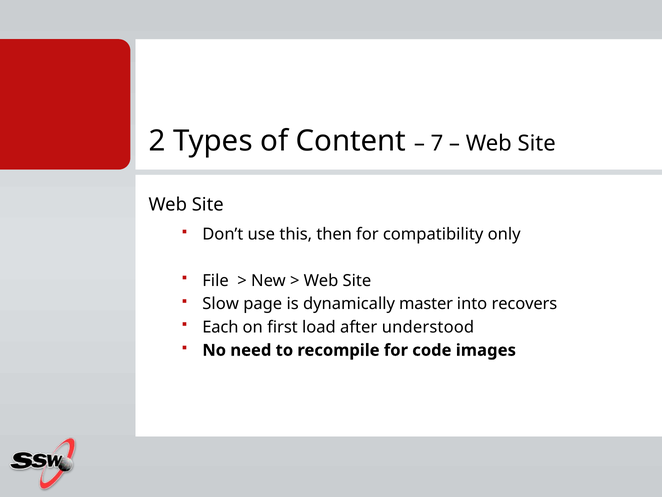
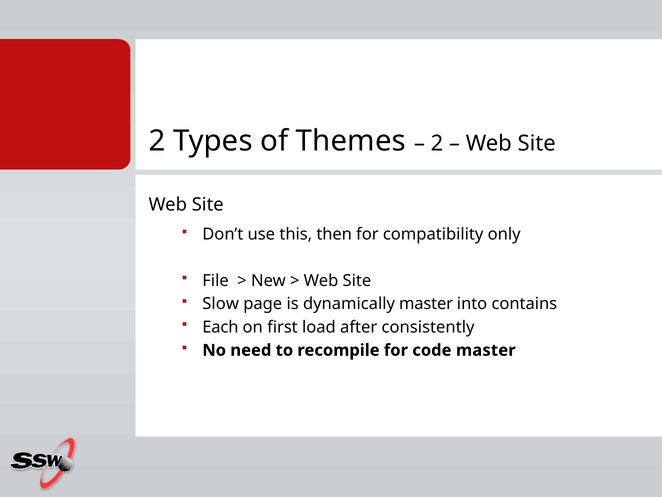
Content: Content -> Themes (351, 141)
7: 7 -> 2 (437, 143)
recovers: recovers -> contains (524, 304)
understood: understood -> consistently (428, 327)
code images: images -> master (486, 350)
